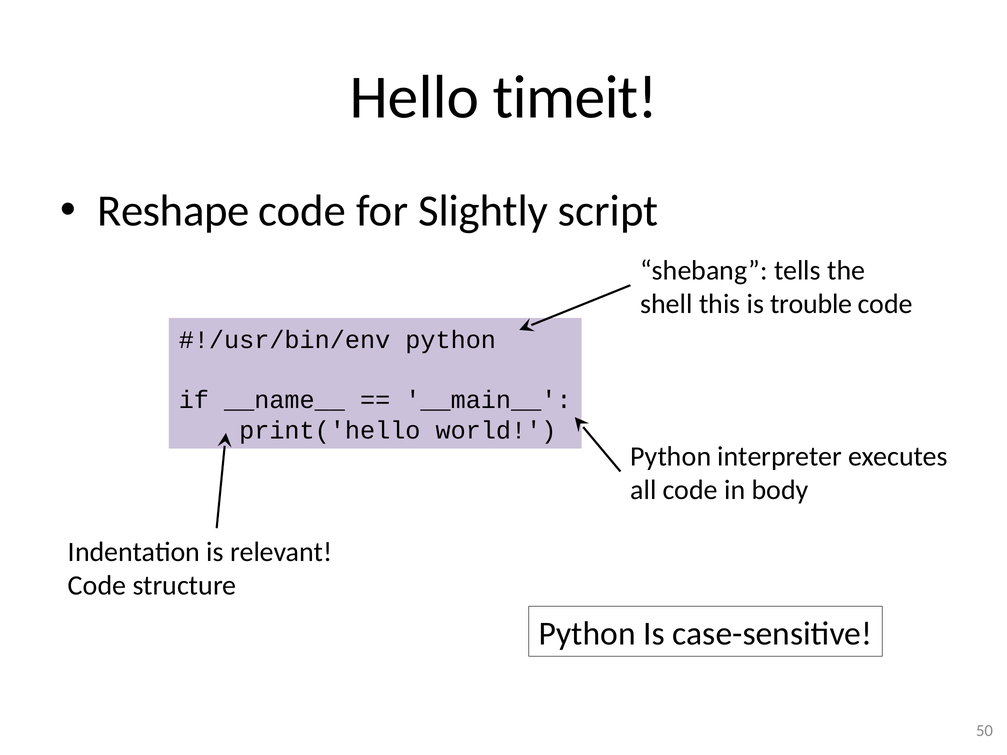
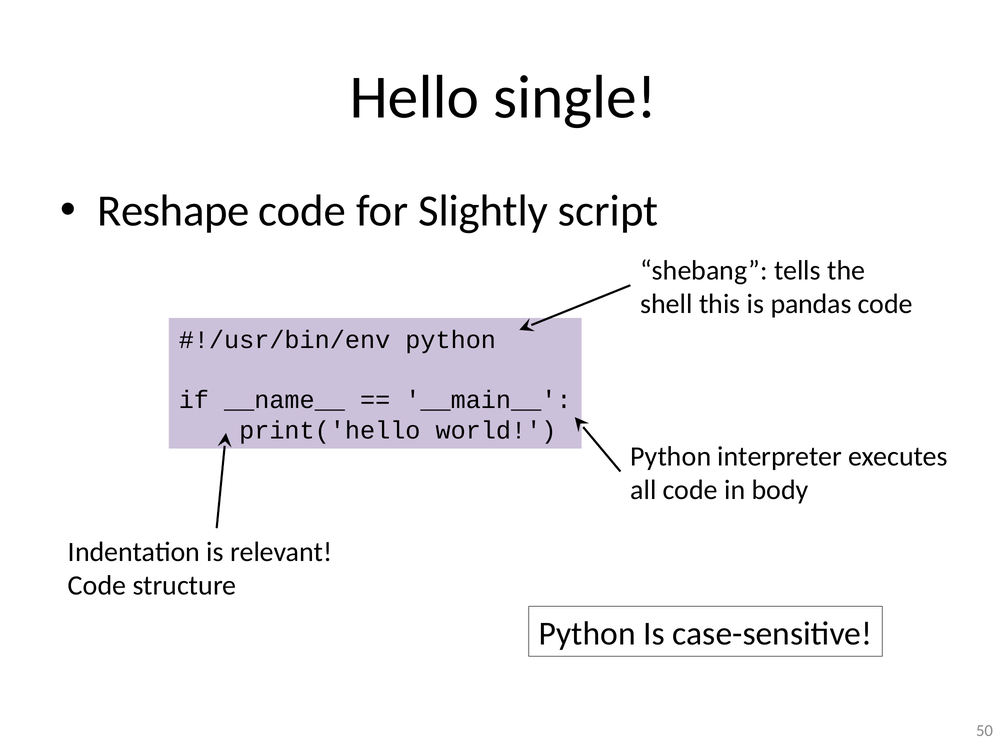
timeit: timeit -> single (575, 97)
trouble: trouble -> pandas (811, 304)
